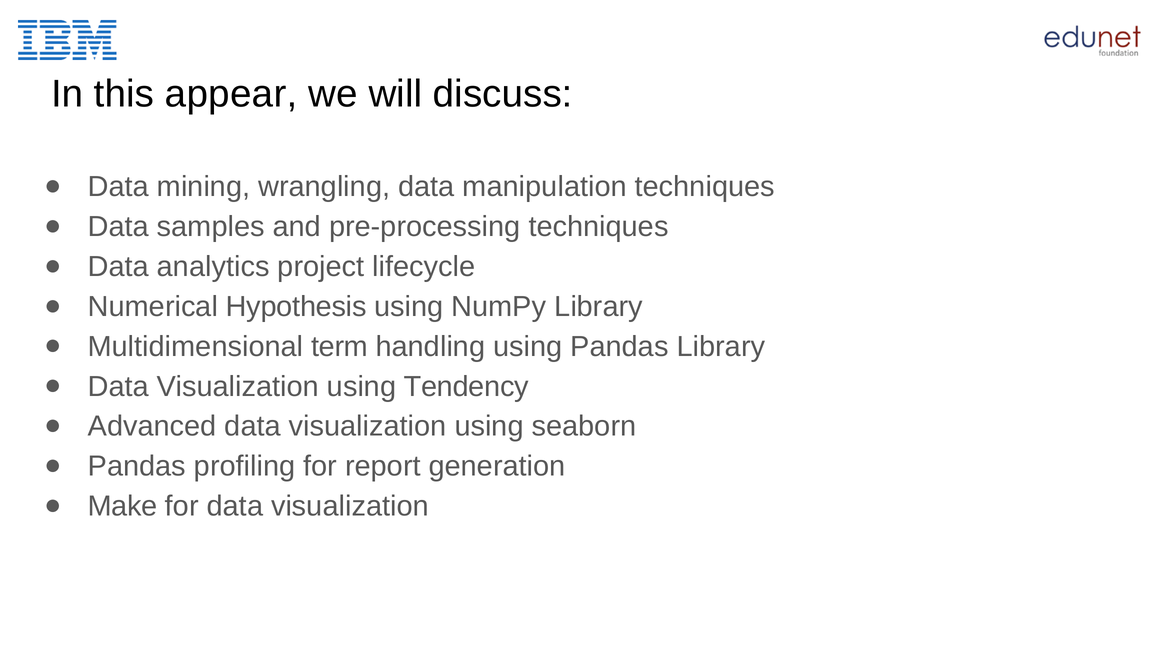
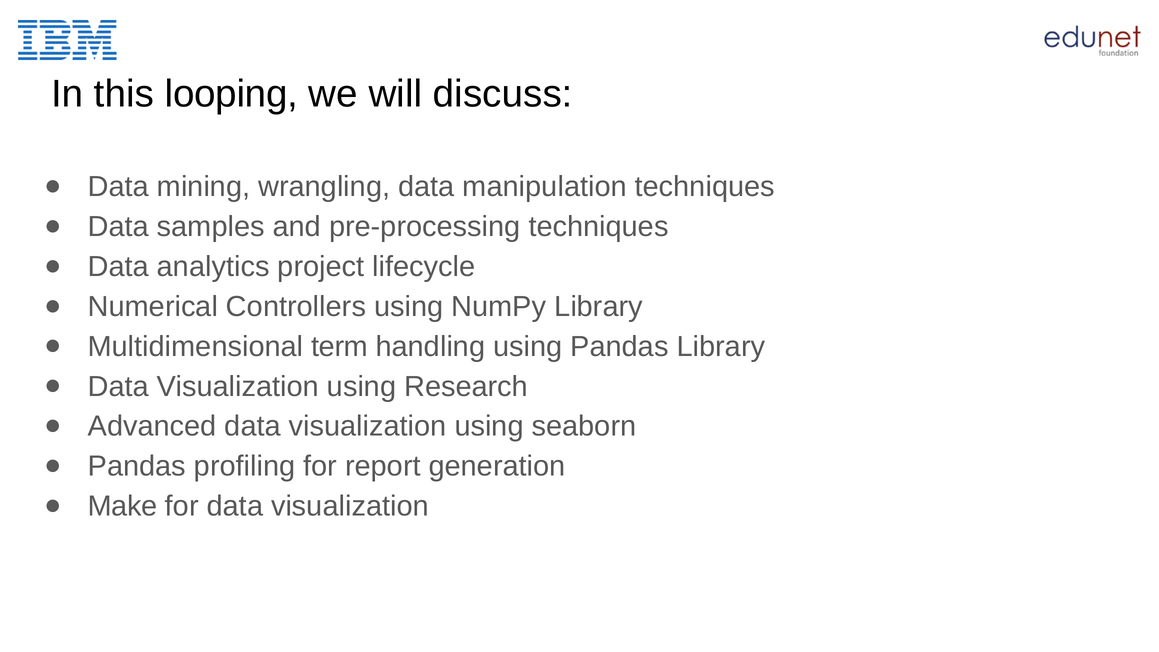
appear: appear -> looping (231, 94)
Hypothesis: Hypothesis -> Controllers (296, 306)
Tendency: Tendency -> Research (466, 386)
